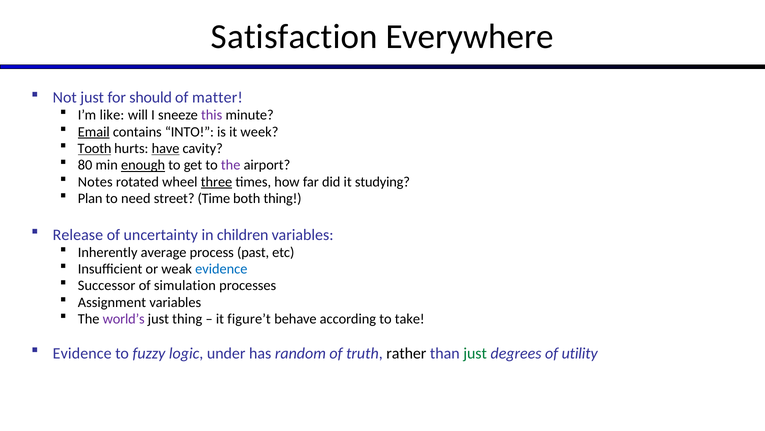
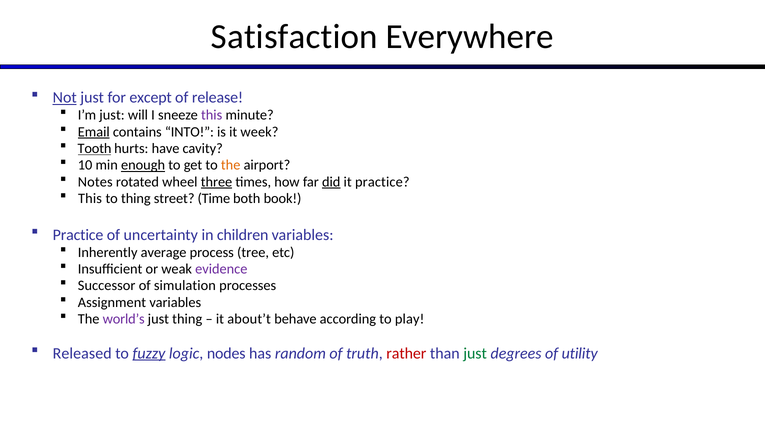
Not underline: none -> present (65, 98)
should: should -> except (151, 98)
matter: matter -> release (218, 98)
I’m like: like -> just (112, 115)
have underline: present -> none (166, 148)
80: 80 -> 10 (85, 165)
the colour: purple -> orange (231, 165)
did underline: none -> present (331, 182)
it studying: studying -> practice (382, 182)
Plan: Plan -> This (90, 198)
to need: need -> thing (136, 198)
both thing: thing -> book (283, 198)
Release: Release -> Practice (78, 234)
past: past -> tree (253, 252)
evidence colour: blue -> purple (221, 269)
figure’t: figure’t -> about’t (249, 318)
take: take -> play (410, 318)
Evidence: Evidence -> Released (82, 353)
fuzzy underline: none -> present (149, 353)
under: under -> nodes (226, 353)
rather colour: black -> red (406, 353)
